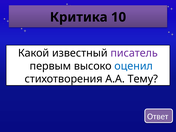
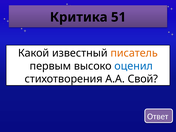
10: 10 -> 51 (119, 17)
писатель colour: purple -> orange (134, 53)
Тему: Тему -> Свой (143, 79)
